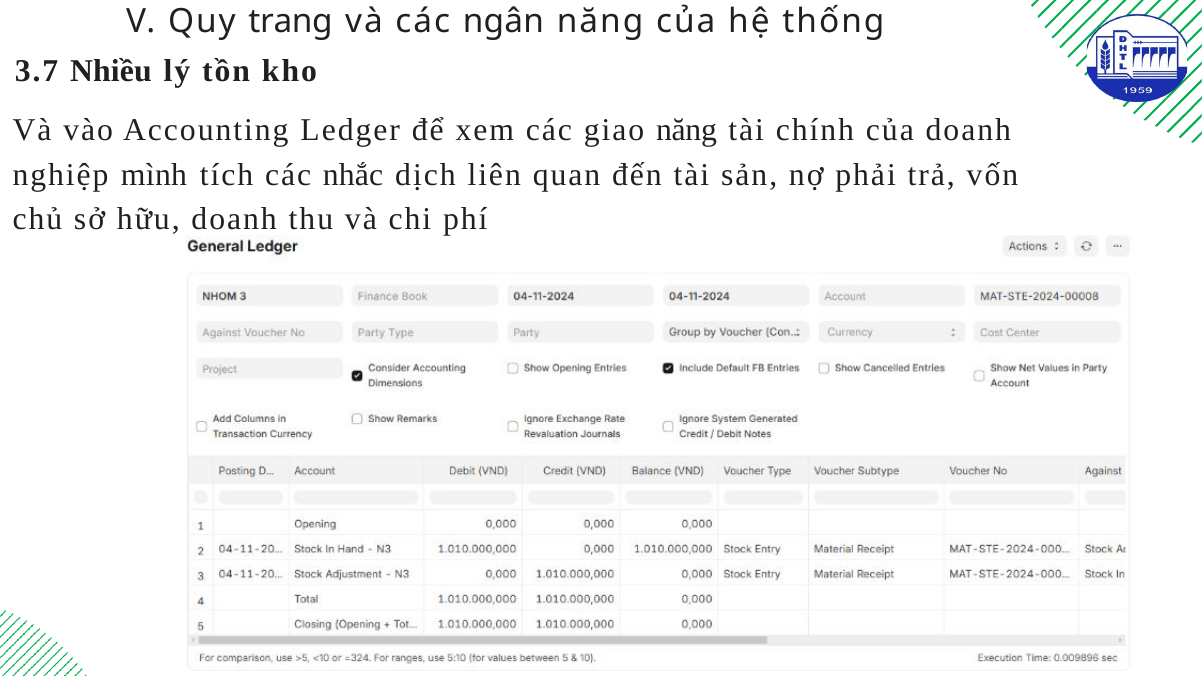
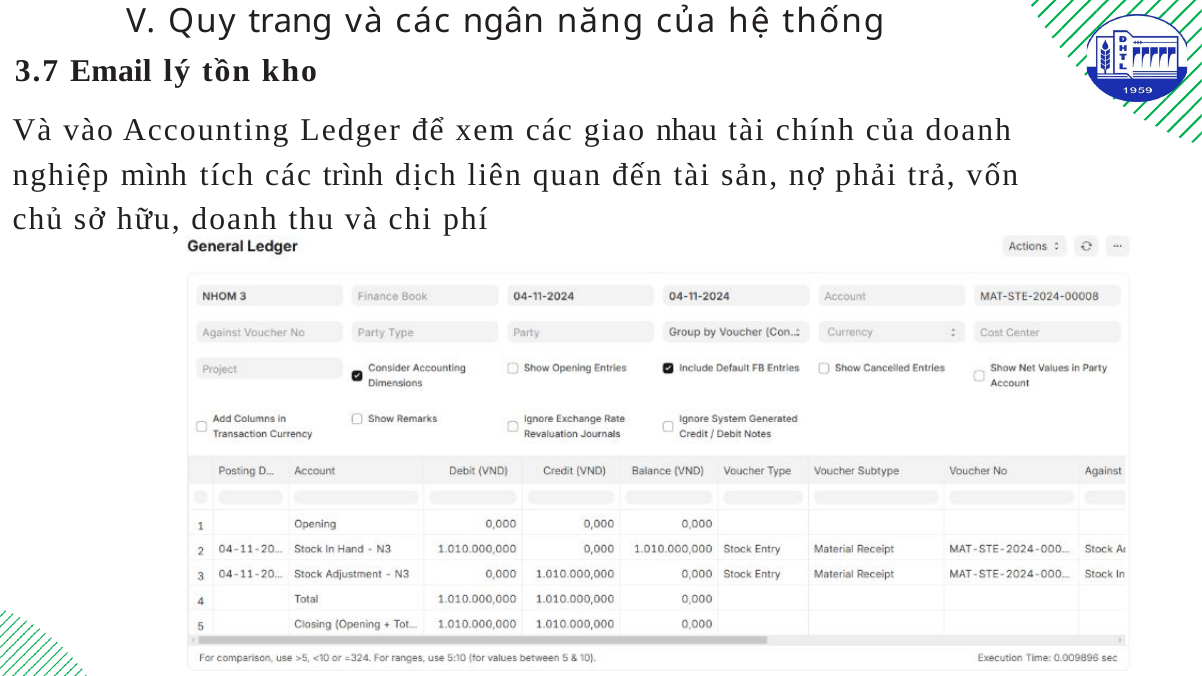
Nhiều: Nhiều -> Email (111, 71)
giao năng: năng -> nhau (687, 130)
nhắc: nhắc -> trình (353, 175)
